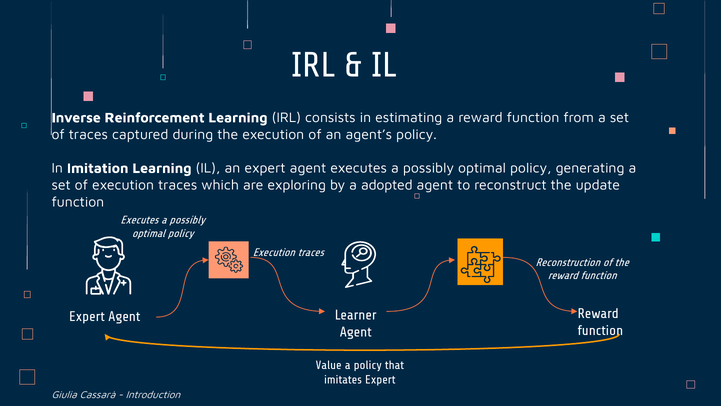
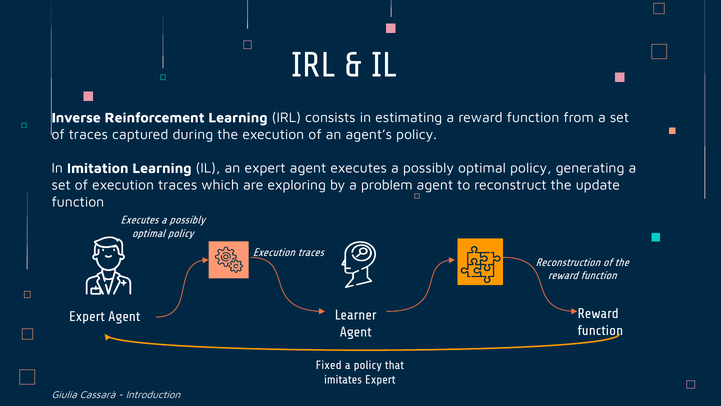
adopted: adopted -> problem (387, 185)
Value: Value -> Fixed (329, 365)
